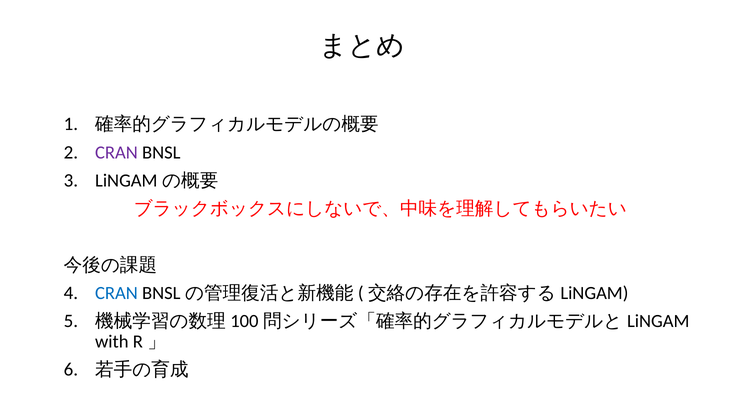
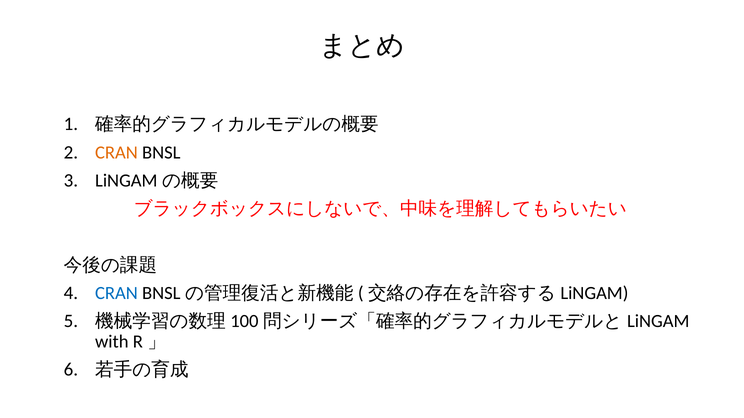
CRAN colour: purple -> orange (116, 153)
